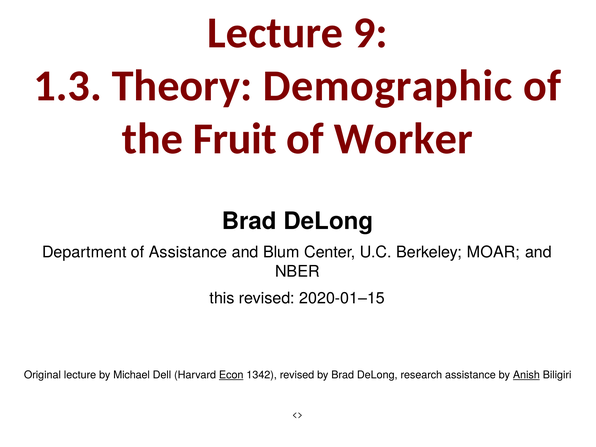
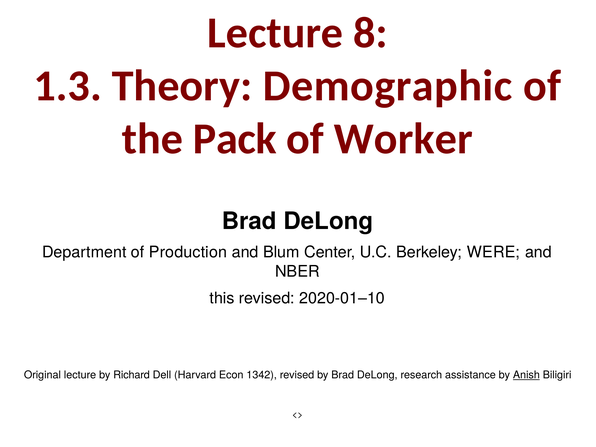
9: 9 -> 8 (370, 33)
Fruit: Fruit -> Pack (235, 139)
of Assistance: Assistance -> Production (188, 252)
MOAR: MOAR -> WERE (493, 252)
2020-01–15: 2020-01–15 -> 2020-01–10 (342, 298)
Michael: Michael -> Richard (132, 375)
Econ underline: present -> none (231, 375)
